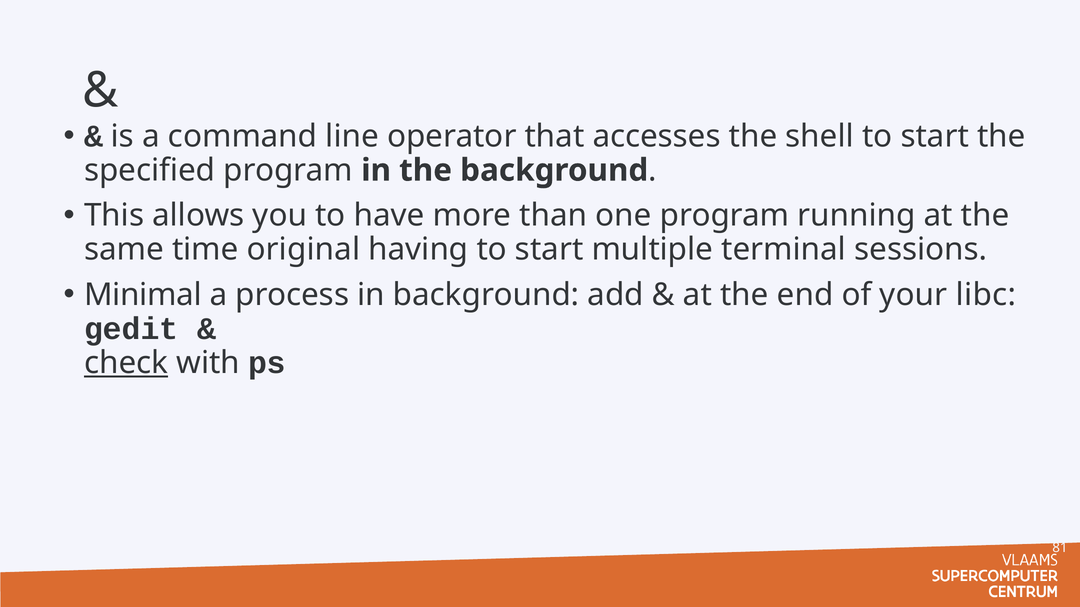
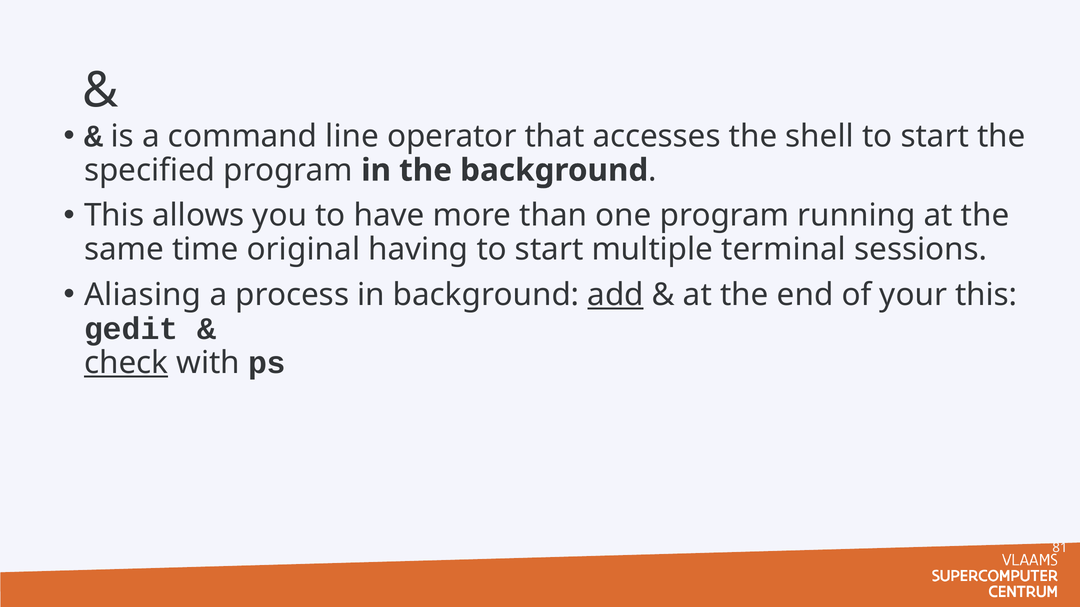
Minimal: Minimal -> Aliasing (143, 295)
add underline: none -> present (616, 295)
your libc: libc -> this (986, 295)
